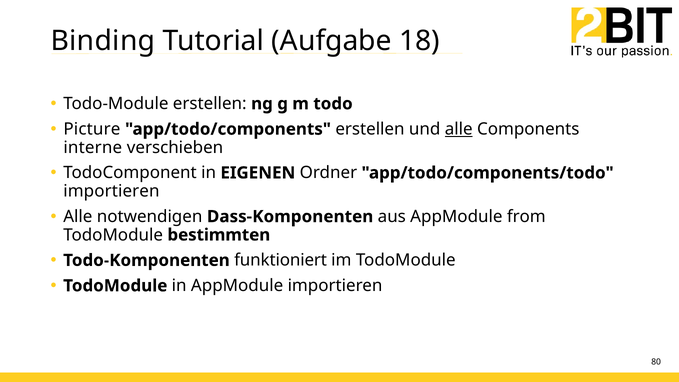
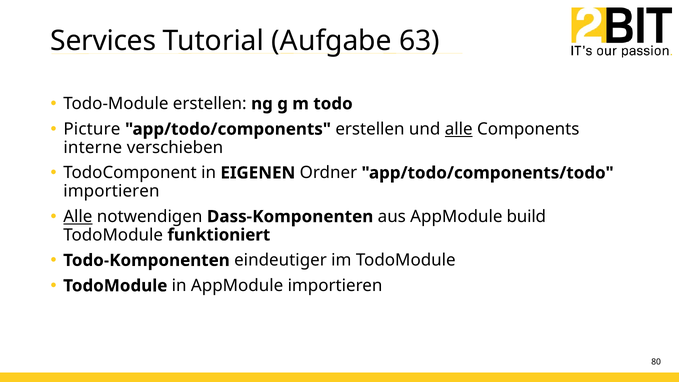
Binding: Binding -> Services (103, 41)
18: 18 -> 63 (419, 41)
Alle underline: none -> present (78, 217)
from: from -> build (526, 217)
bestimmten: bestimmten -> funktioniert (219, 235)
funktioniert: funktioniert -> eindeutiger (280, 260)
